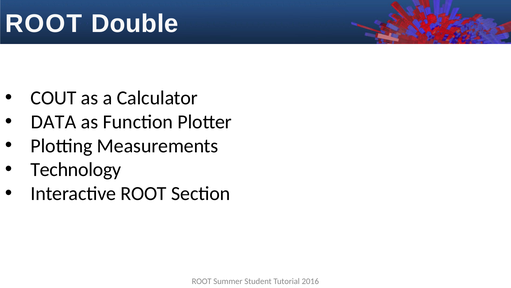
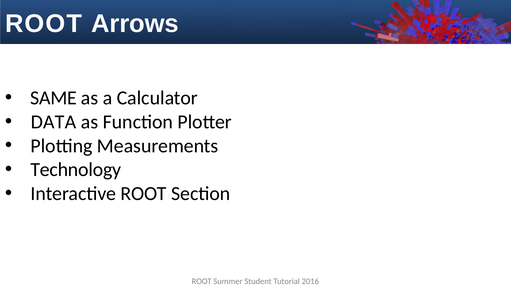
Double: Double -> Arrows (135, 24)
COUT: COUT -> SAME (54, 98)
